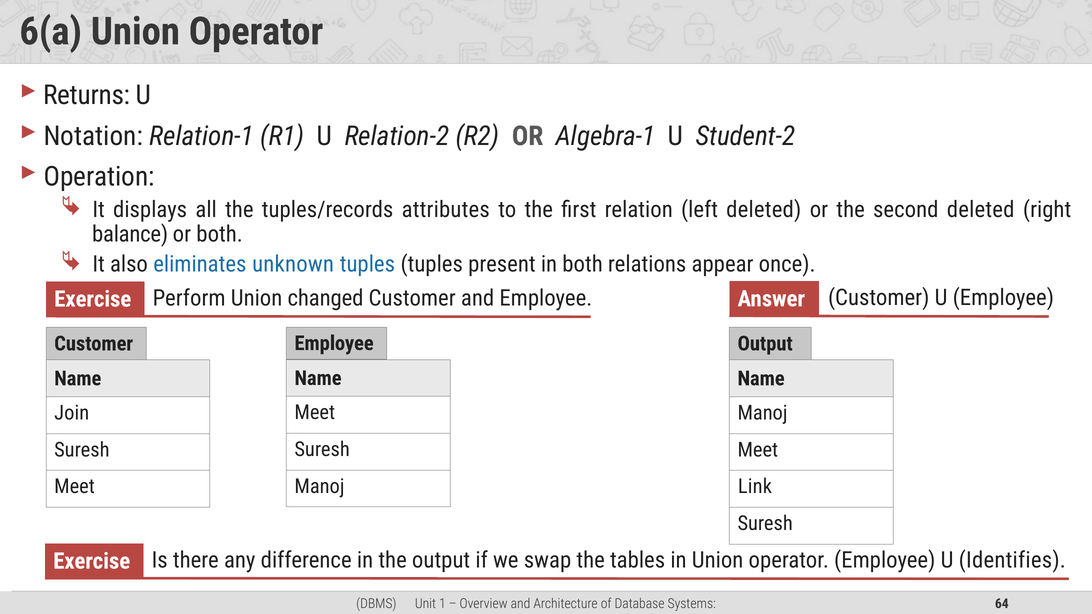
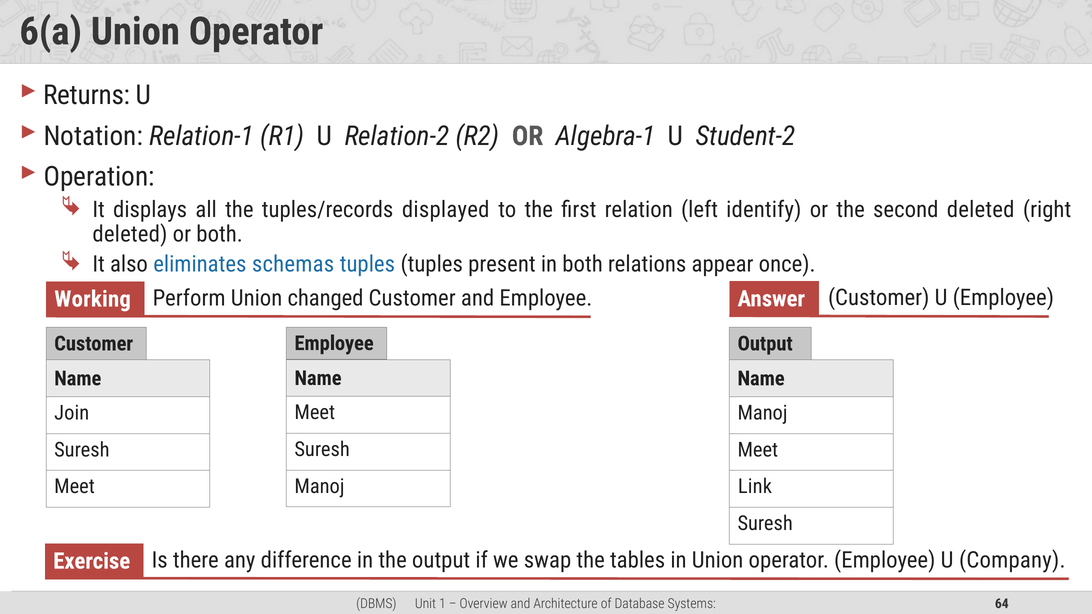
attributes: attributes -> displayed (446, 210)
left deleted: deleted -> identify (764, 210)
balance: balance -> deleted (130, 234)
unknown: unknown -> schemas (293, 265)
Exercise: Exercise -> Working (93, 299)
Identifies: Identifies -> Company (1012, 561)
